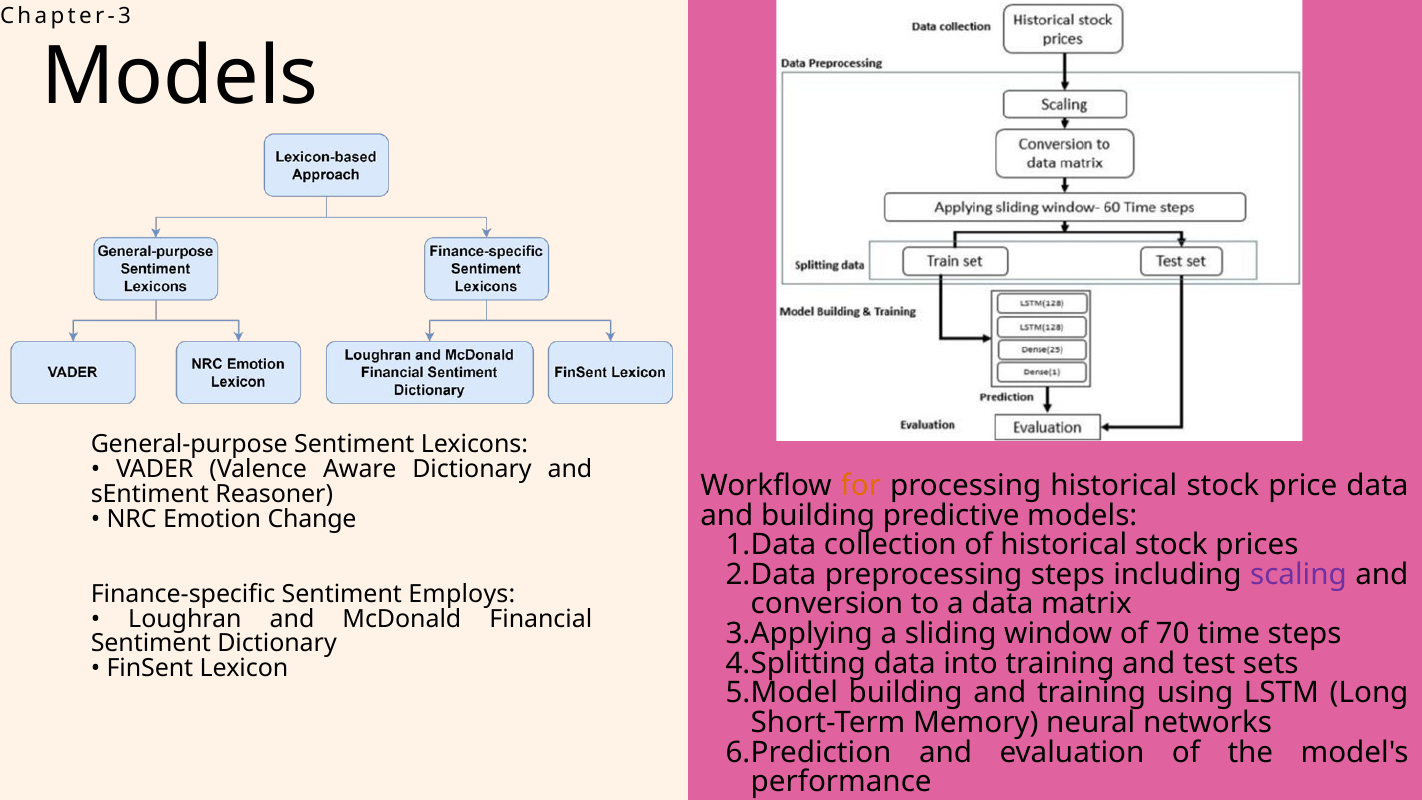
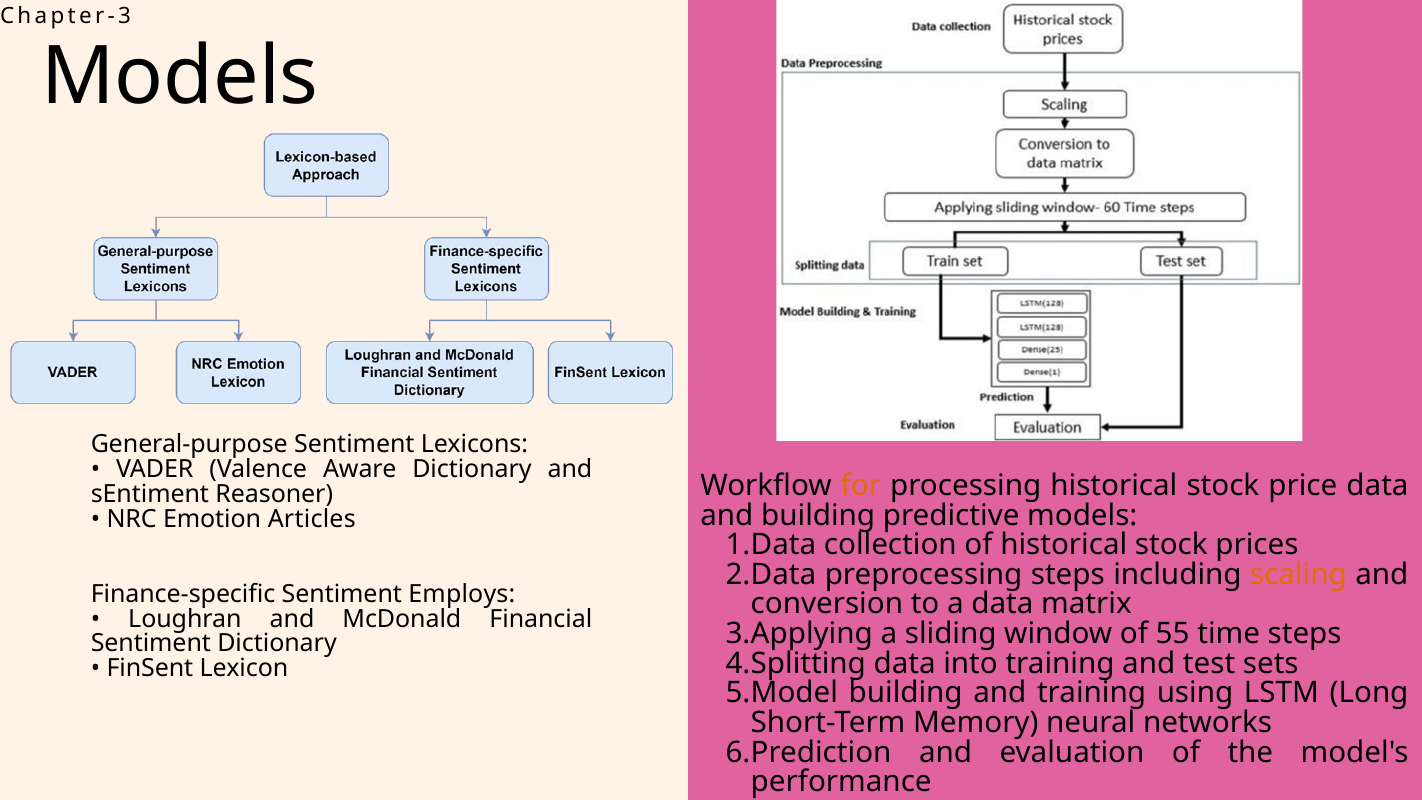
Change: Change -> Articles (312, 519)
scaling colour: purple -> orange (1298, 575)
70: 70 -> 55 (1173, 634)
